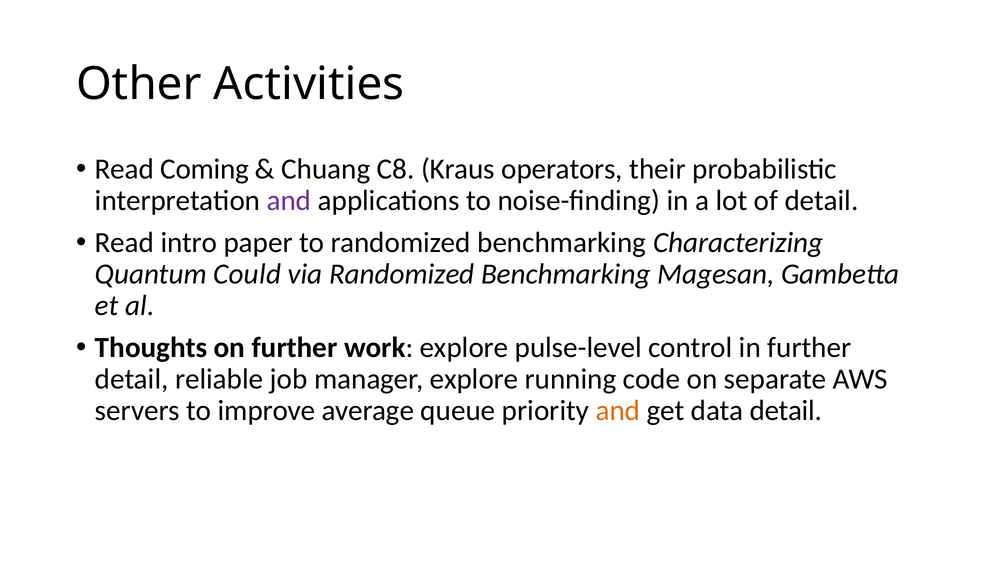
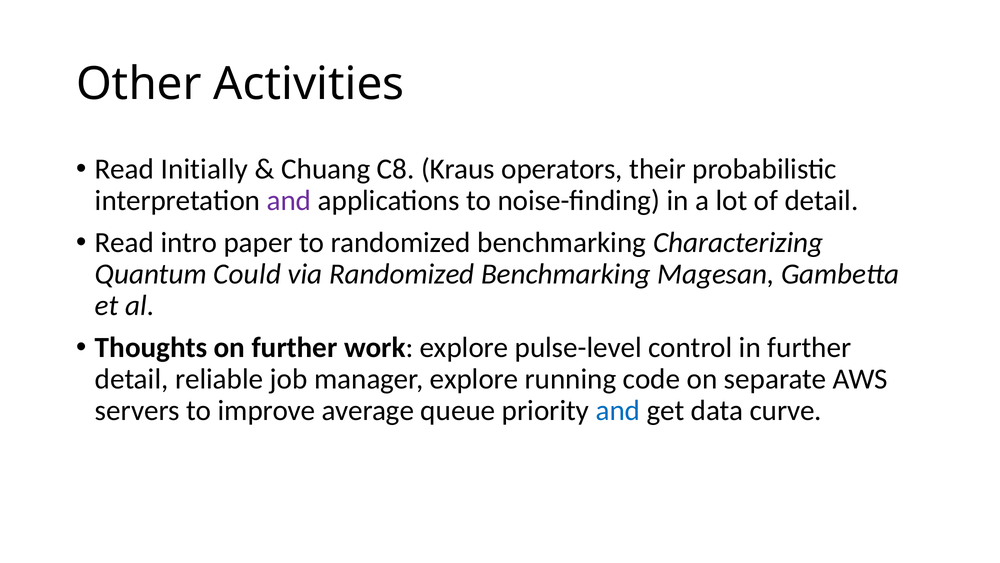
Coming: Coming -> Initially (204, 169)
and colour: orange -> blue (618, 410)
data detail: detail -> curve (786, 410)
